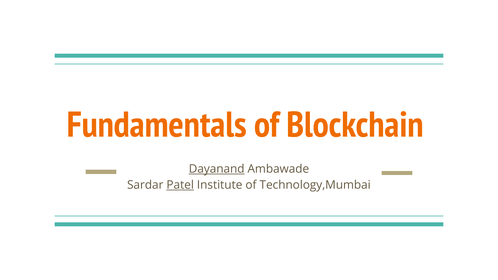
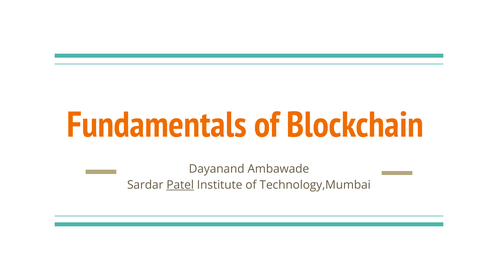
Dayanand underline: present -> none (217, 169)
